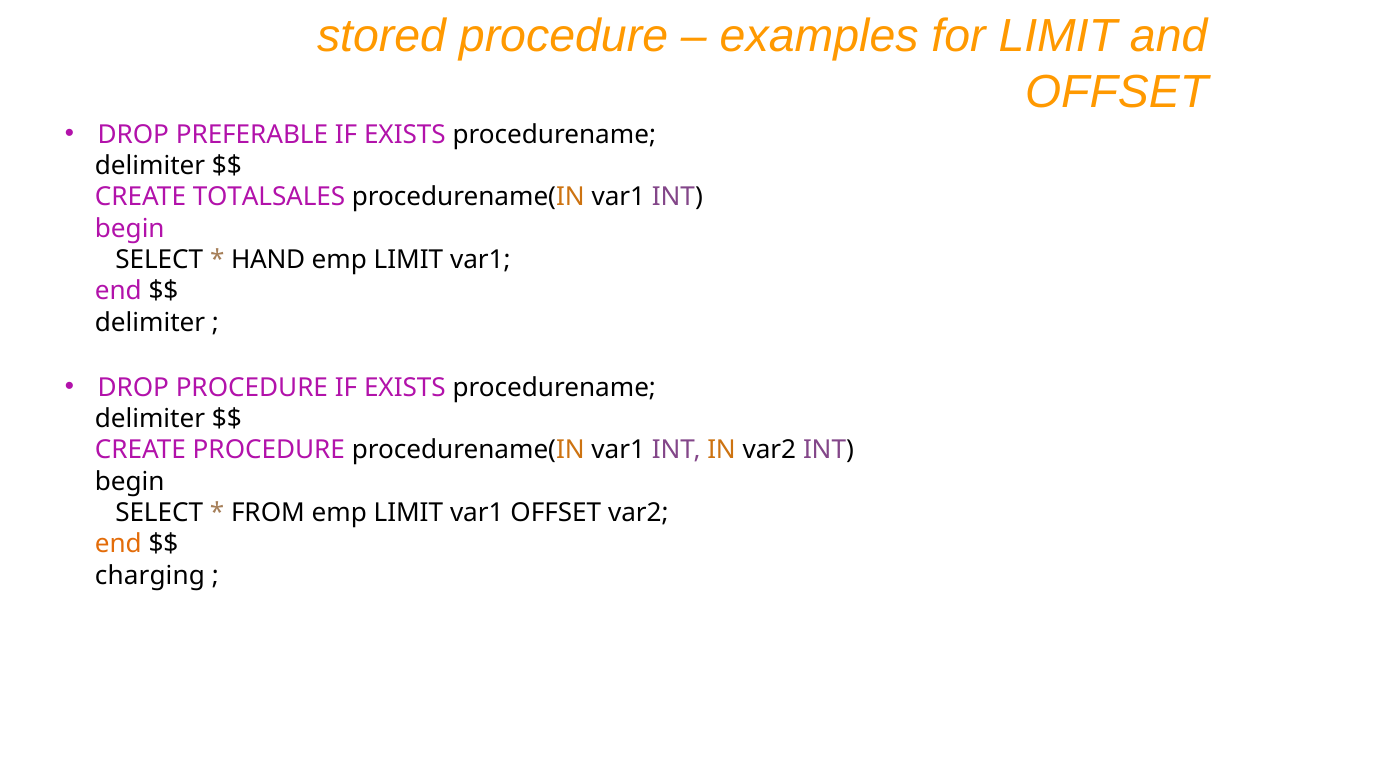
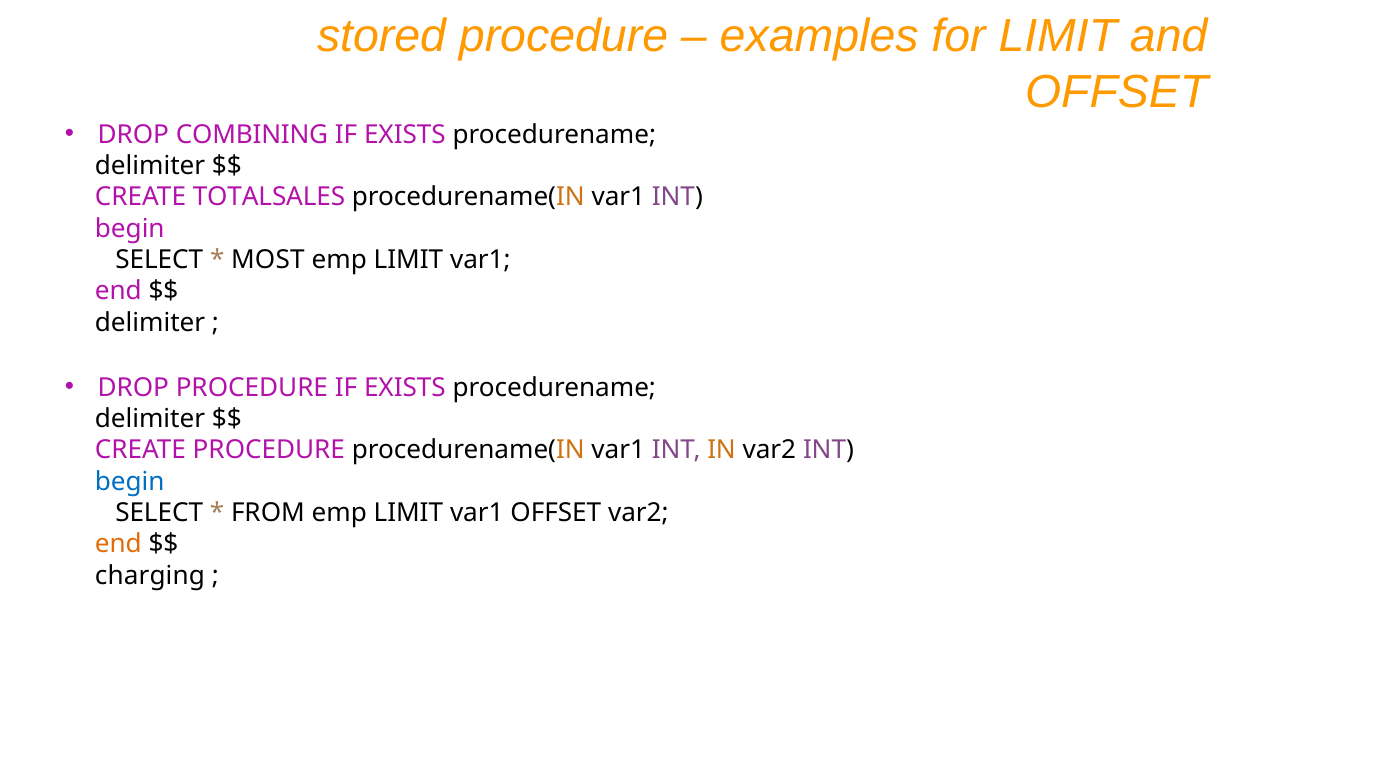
PREFERABLE: PREFERABLE -> COMBINING (252, 135)
HAND: HAND -> MOST (268, 260)
begin colour: black -> blue (130, 482)
